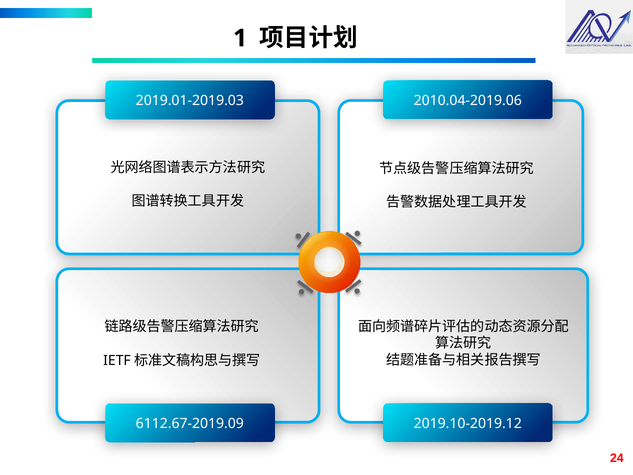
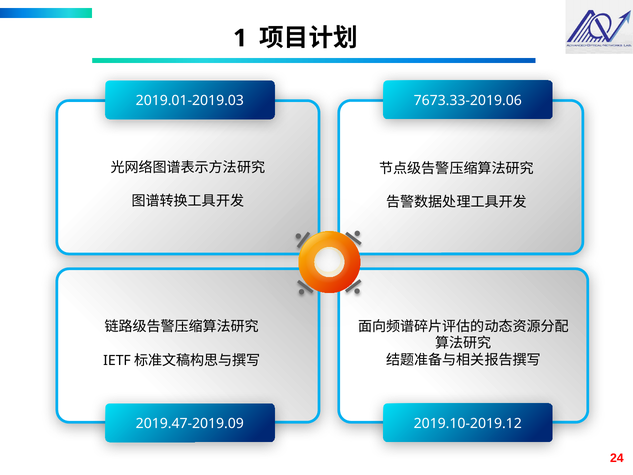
2010.04-2019.06: 2010.04-2019.06 -> 7673.33-2019.06 (468, 101)
6112.67-2019.09: 6112.67-2019.09 -> 2019.47-2019.09 (190, 423)
